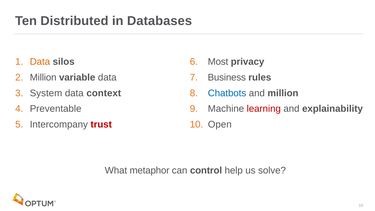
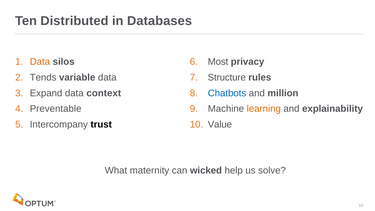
Million: Million -> Tends (43, 77)
Business: Business -> Structure (227, 77)
System: System -> Expand (46, 93)
learning colour: red -> orange (264, 109)
trust colour: red -> black (101, 124)
Open: Open -> Value (220, 124)
metaphor: metaphor -> maternity (150, 170)
control: control -> wicked (206, 170)
